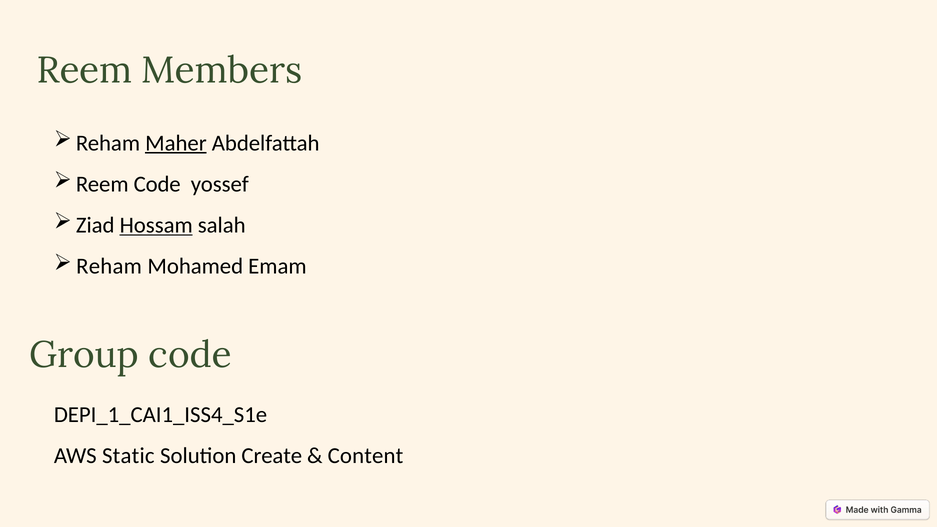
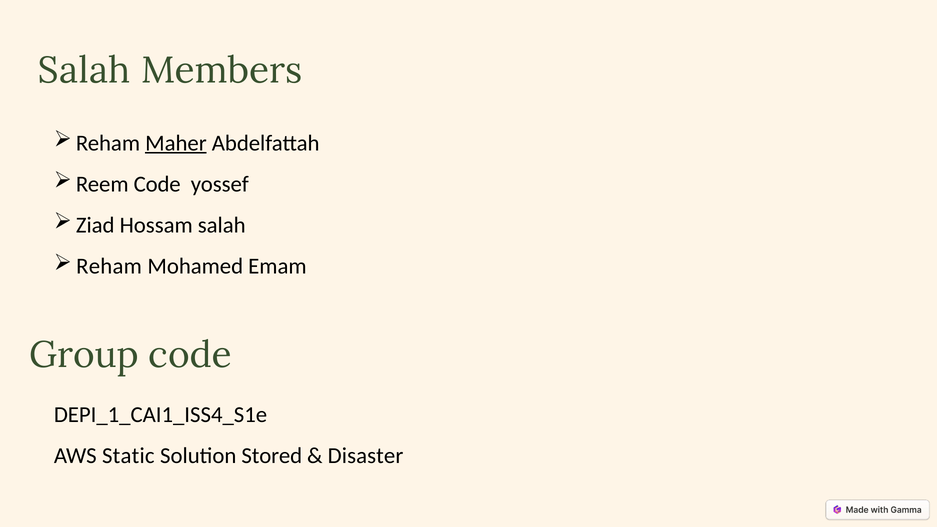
Reem: Reem -> Salah (84, 70)
Hossam underline: present -> none (156, 225)
Create: Create -> Stored (272, 456)
Content: Content -> Disaster (366, 456)
